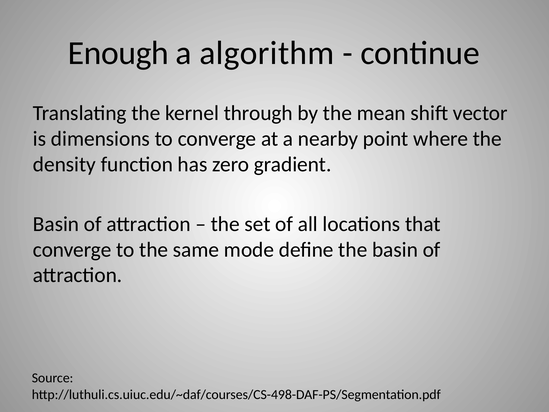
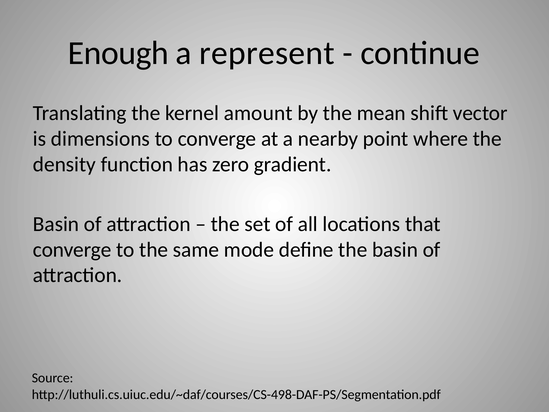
algorithm: algorithm -> represent (267, 53)
through: through -> amount (258, 113)
